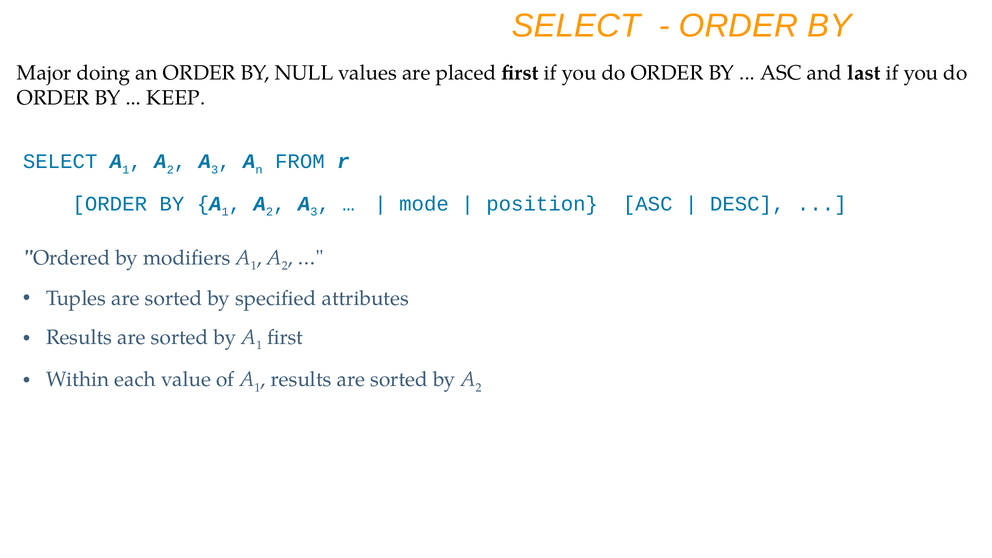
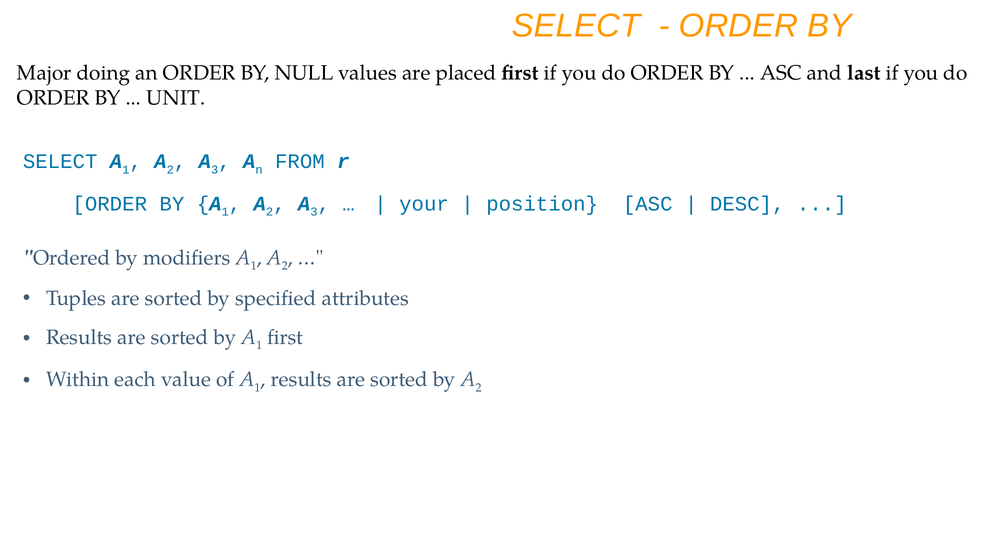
KEEP: KEEP -> UNIT (176, 98)
mode: mode -> your (424, 204)
